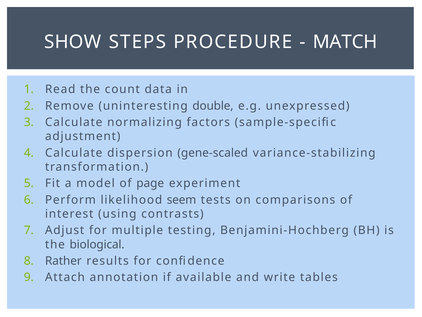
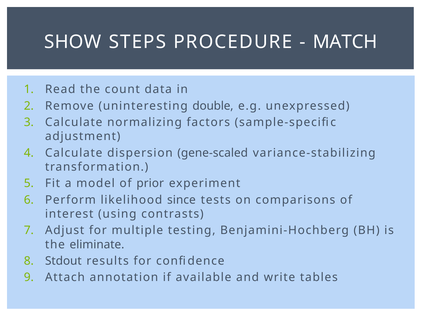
page: page -> prior (150, 183)
seem: seem -> since (181, 200)
biological: biological -> eliminate (97, 244)
Rather: Rather -> Stdout (63, 260)
